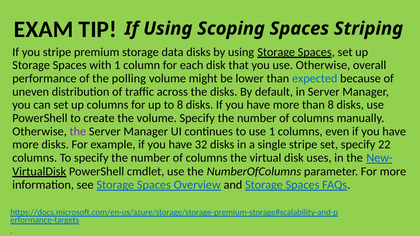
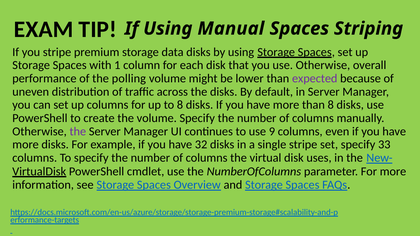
Scoping: Scoping -> Manual (231, 29)
expected colour: blue -> purple (315, 79)
use 1: 1 -> 9 (272, 131)
22: 22 -> 33 (384, 145)
